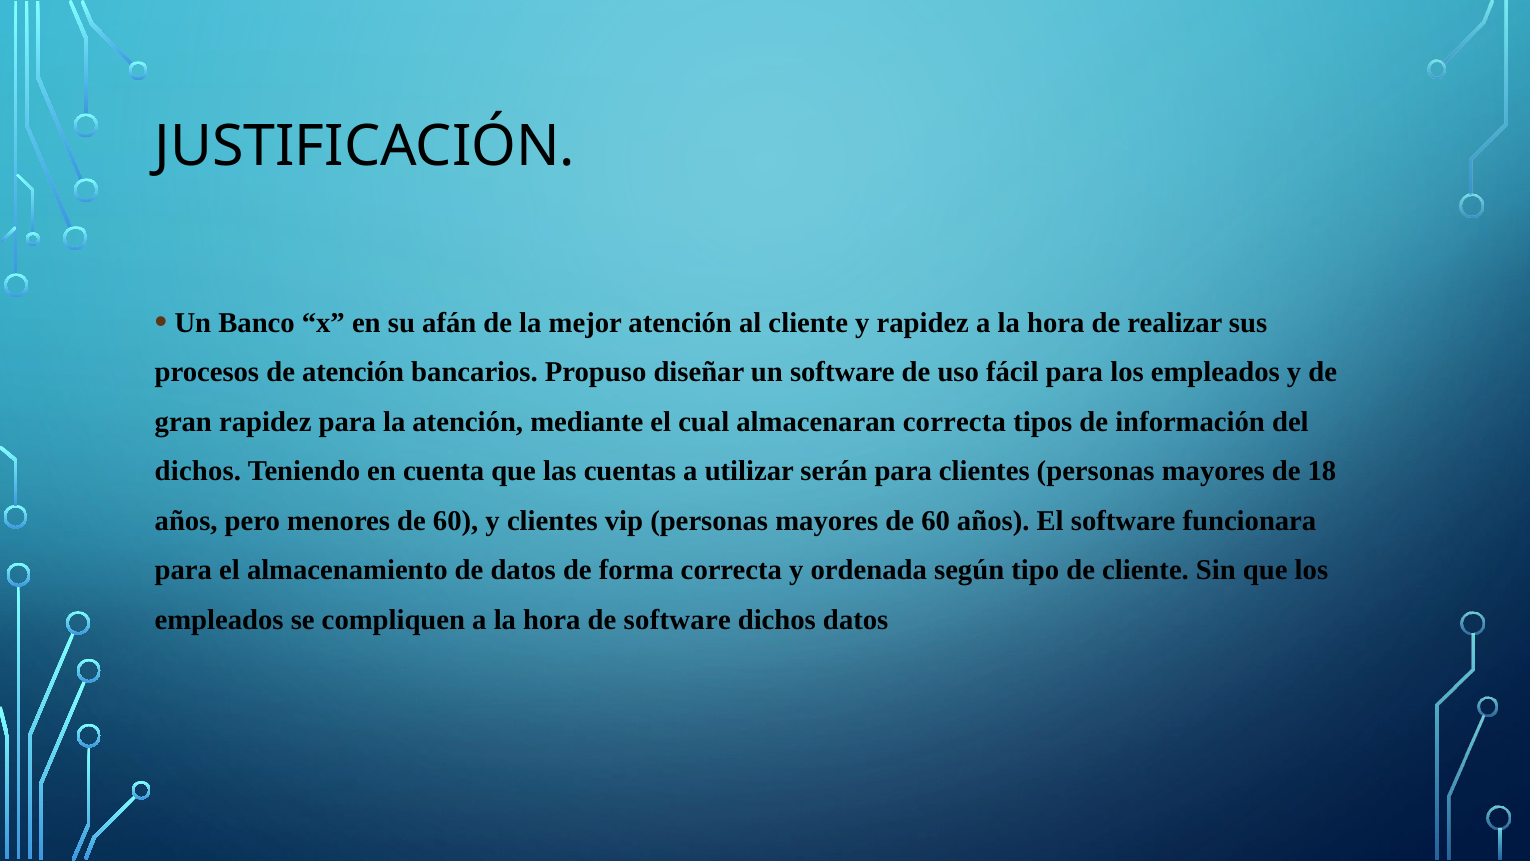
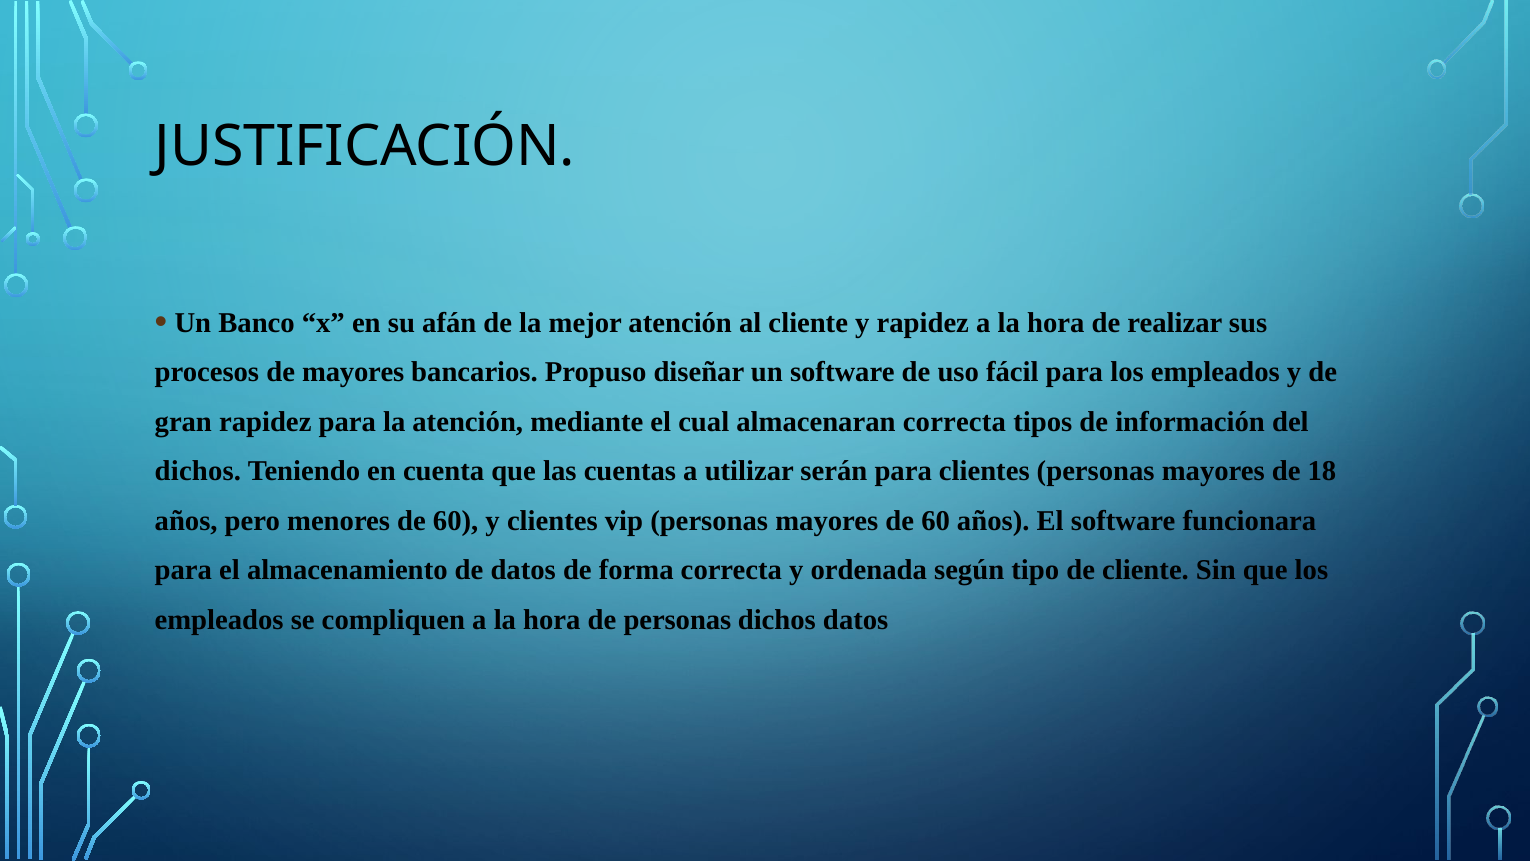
de atención: atención -> mayores (353, 372)
de software: software -> personas (677, 620)
